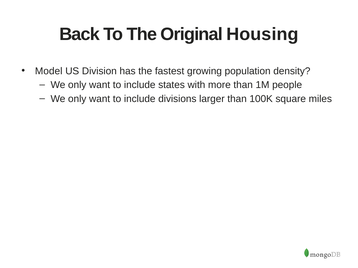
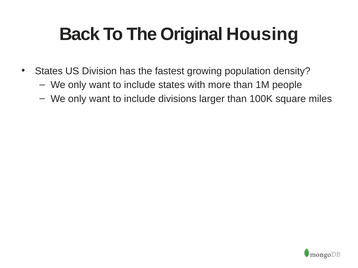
Model: Model -> States (49, 71)
